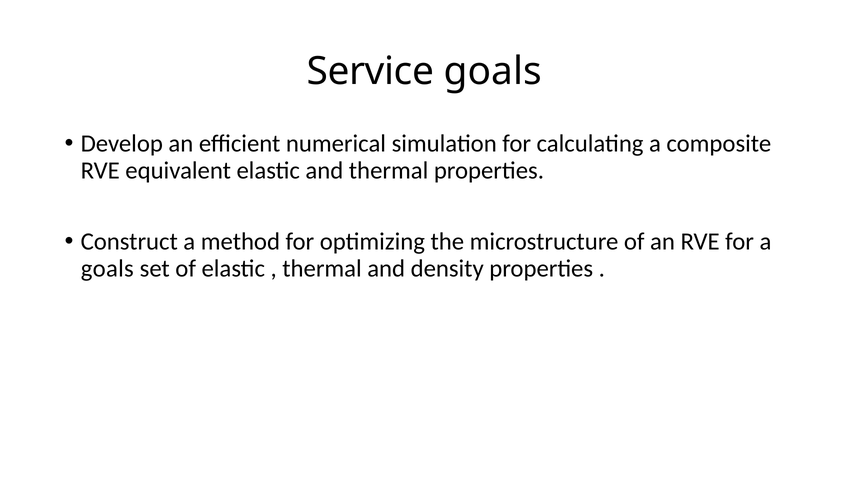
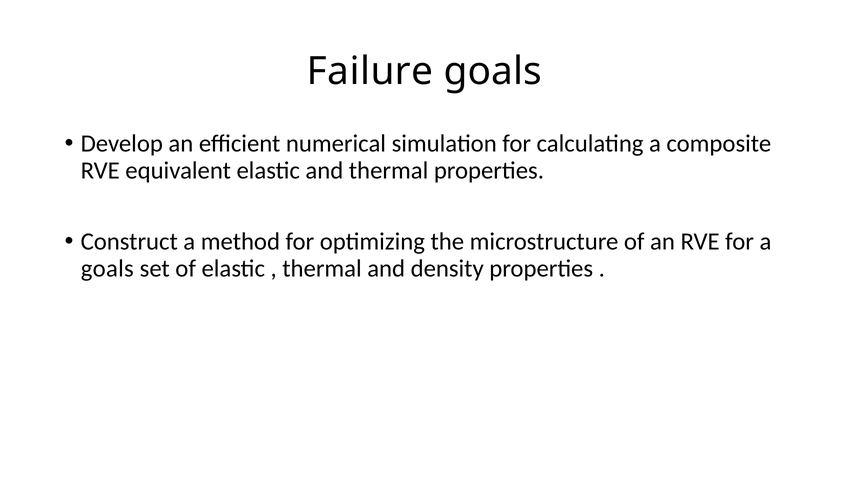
Service: Service -> Failure (370, 71)
